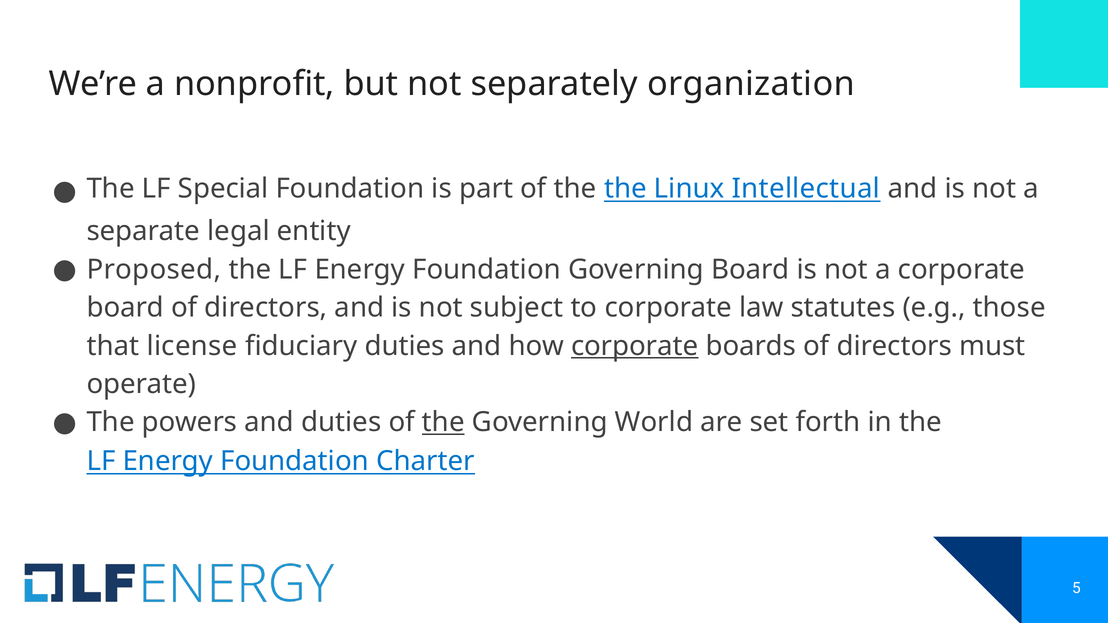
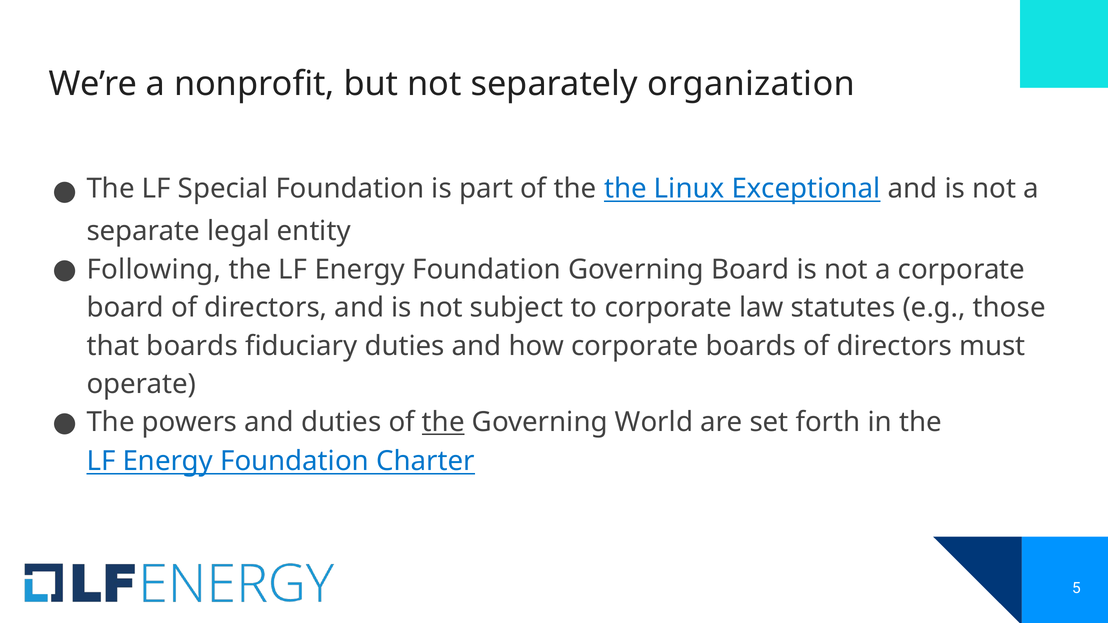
Intellectual: Intellectual -> Exceptional (806, 189)
Proposed: Proposed -> Following (154, 270)
that license: license -> boards (192, 346)
corporate underline: present -> none (635, 346)
